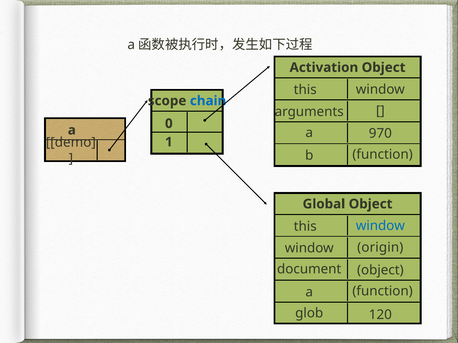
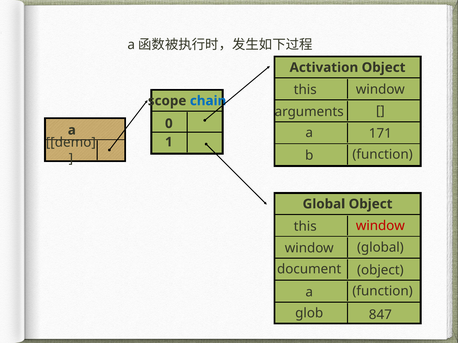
970: 970 -> 171 (380, 134)
window colour: blue -> red (380, 226)
window origin: origin -> global (380, 248)
120: 120 -> 847 (380, 315)
